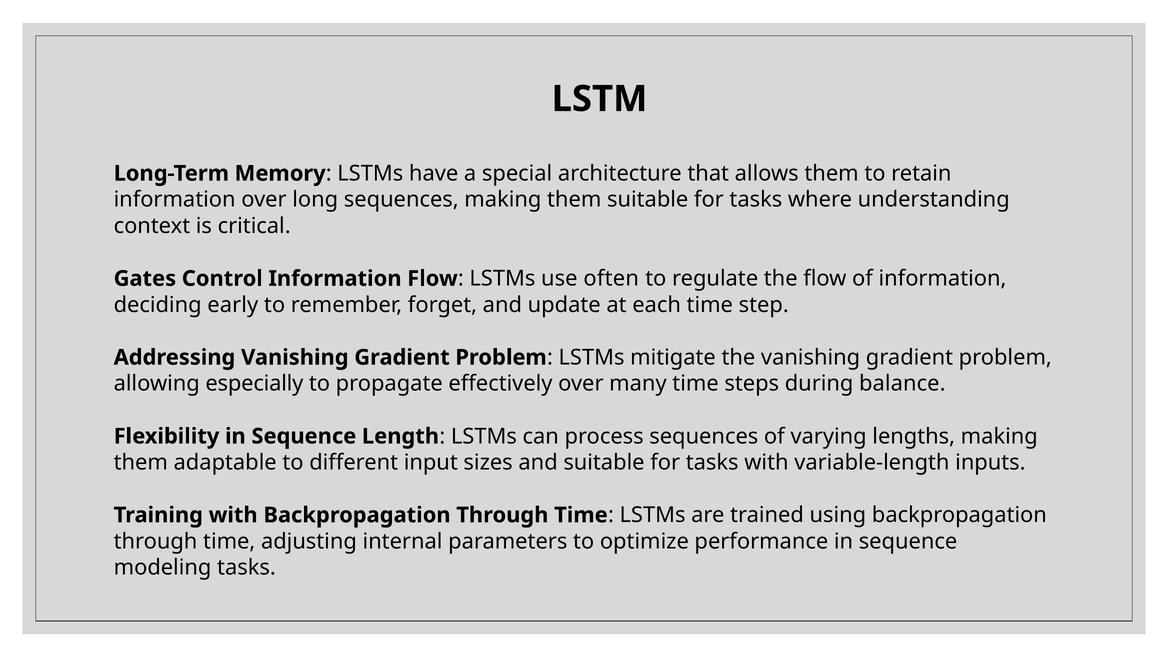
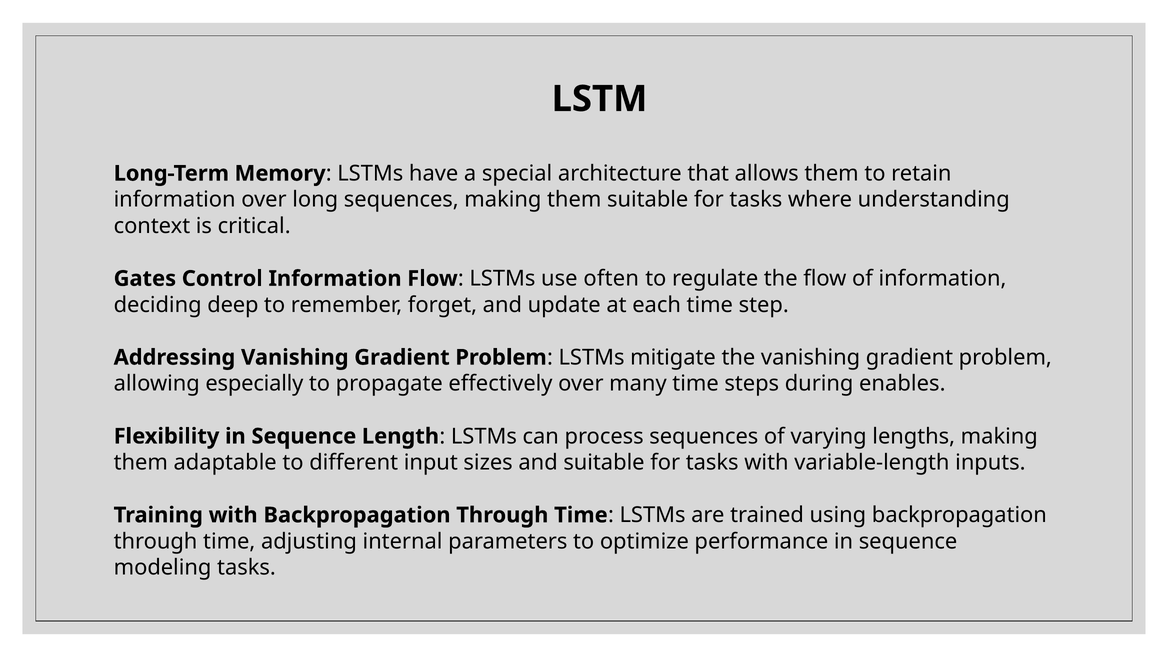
early: early -> deep (233, 305)
balance: balance -> enables (902, 384)
